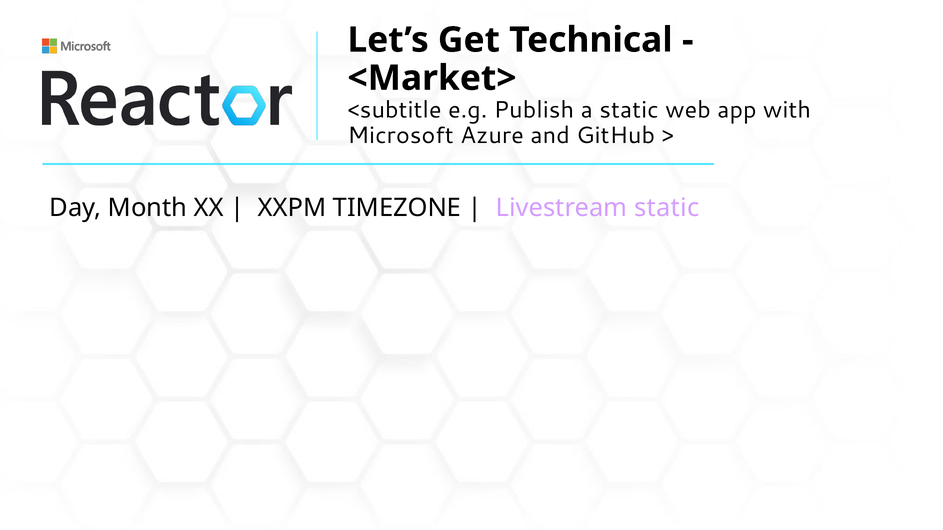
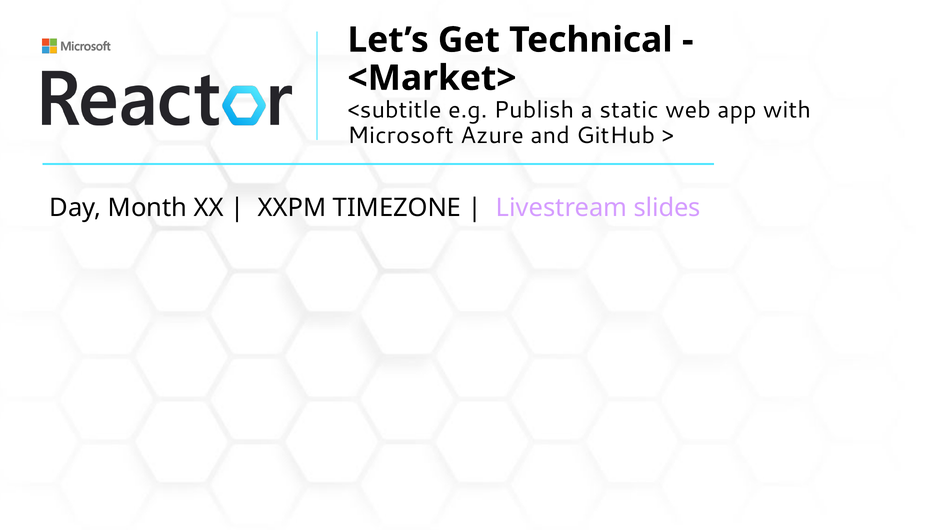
Livestream static: static -> slides (667, 208)
